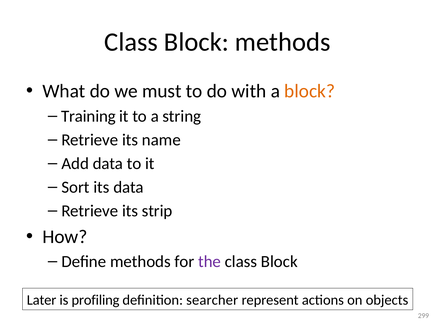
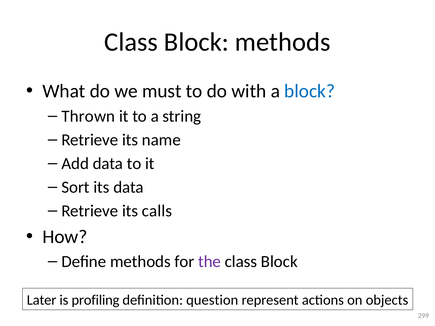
block colour: orange -> blue (310, 91)
Training: Training -> Thrown (88, 116)
strip: strip -> calls (157, 211)
searcher: searcher -> question (212, 300)
